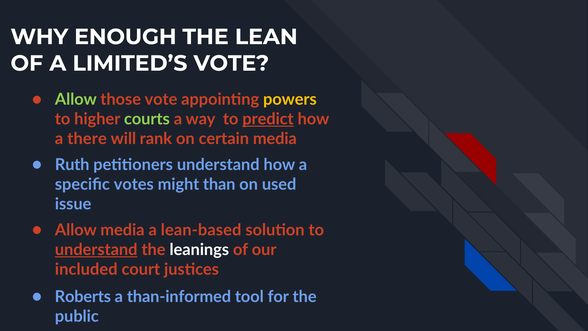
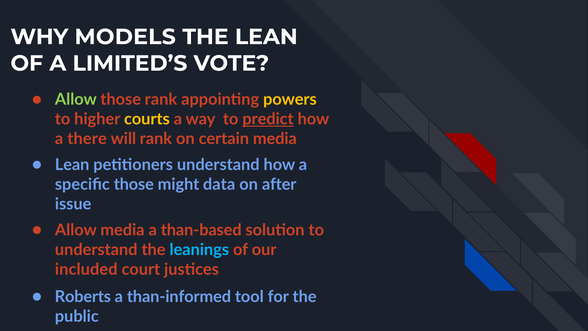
ENOUGH: ENOUGH -> MODELS (125, 37)
those vote: vote -> rank (161, 99)
courts colour: light green -> yellow (147, 119)
Ruth: Ruth -> Lean (72, 165)
specific votes: votes -> those (134, 184)
than: than -> data (219, 184)
used: used -> after (279, 184)
lean-based: lean-based -> than-based (201, 230)
understand underline: present -> none (96, 249)
leanings colour: white -> light blue (199, 249)
